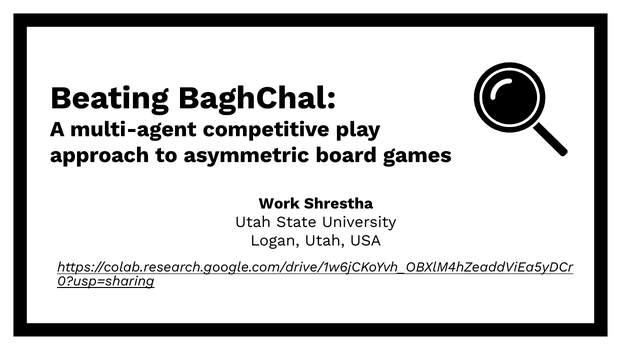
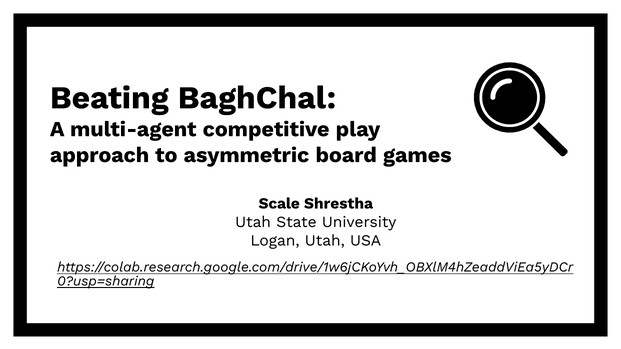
Work: Work -> Scale (279, 204)
